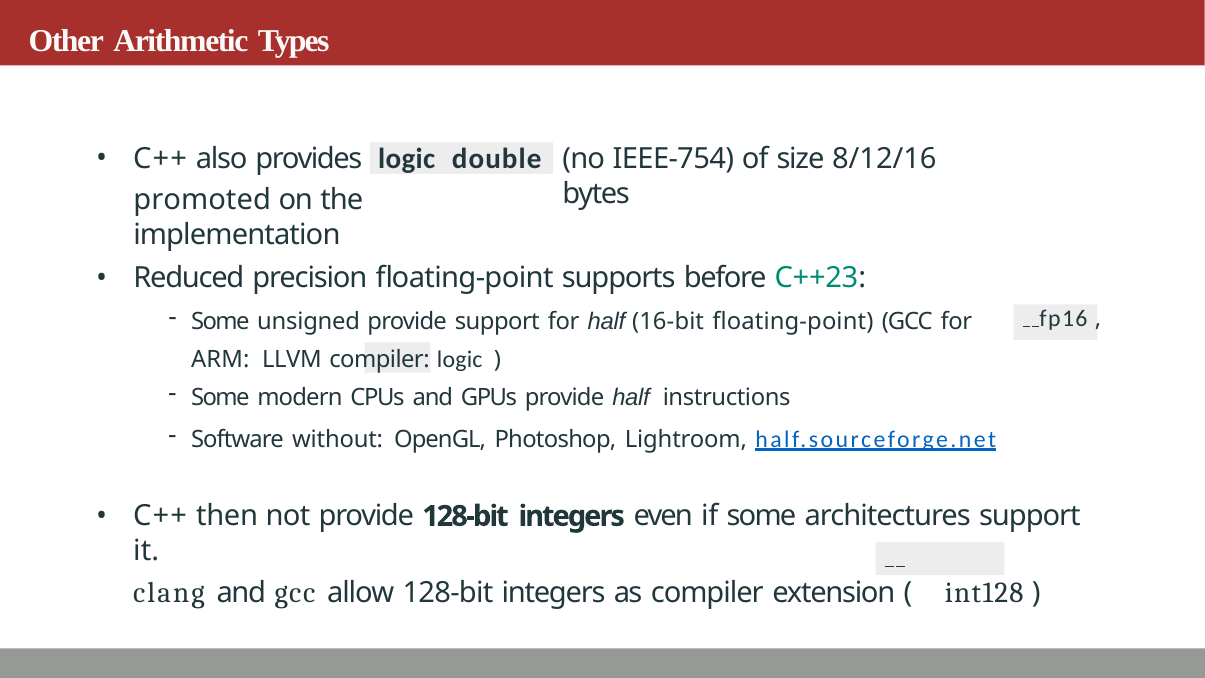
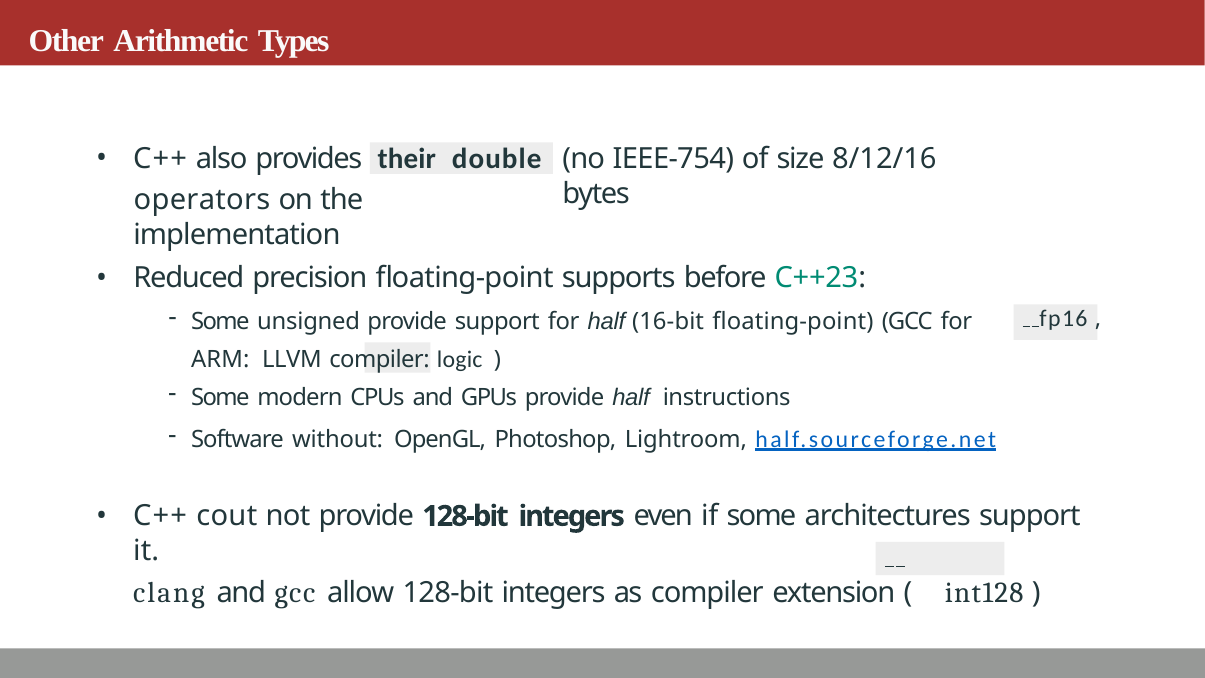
provides logic: logic -> their (407, 159)
promoted: promoted -> operators (202, 200)
then: then -> cout (227, 516)
